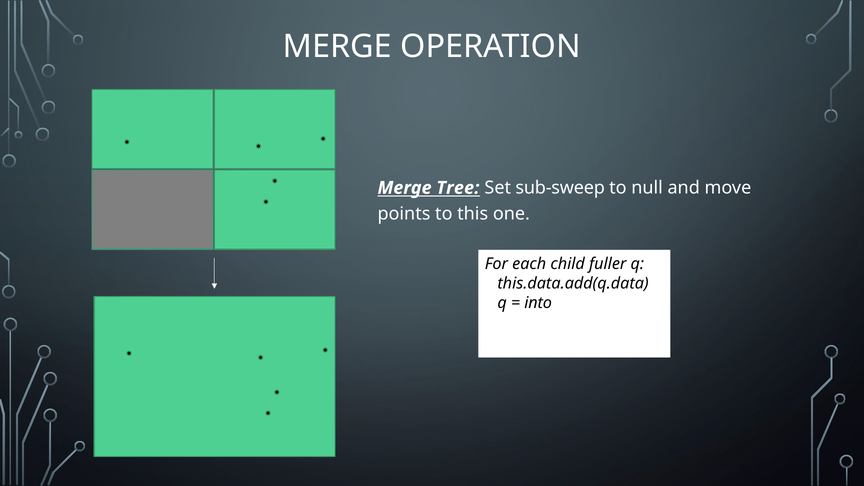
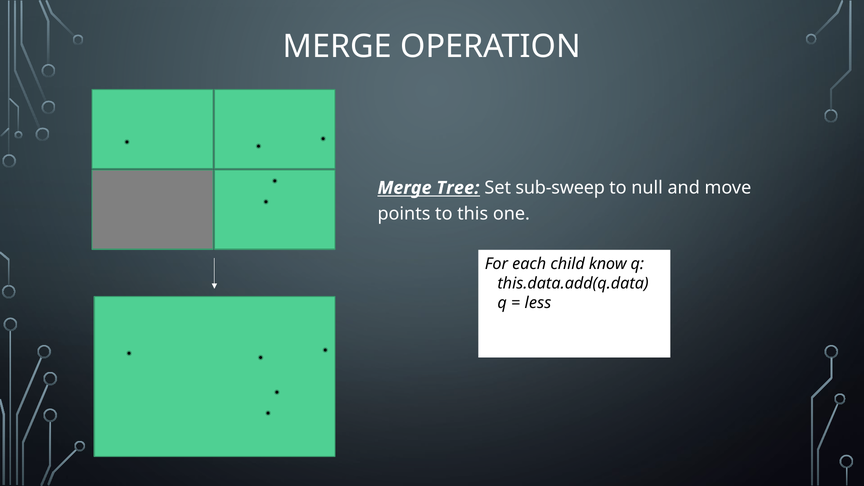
fuller: fuller -> know (608, 264)
into: into -> less (538, 303)
